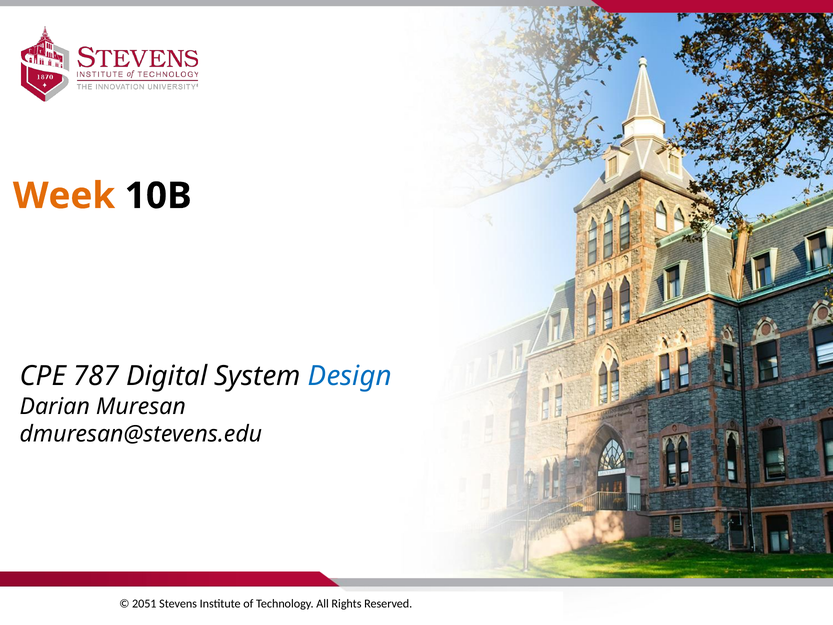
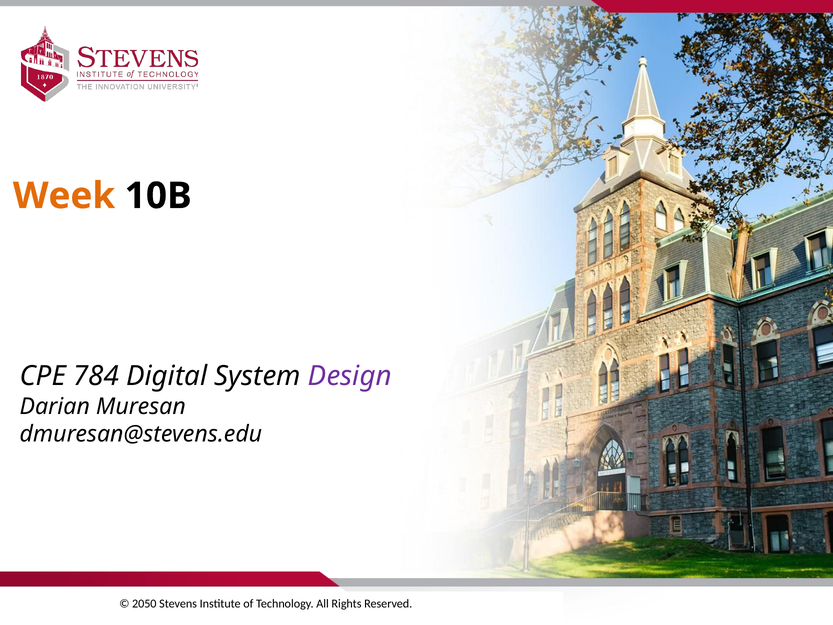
787: 787 -> 784 (96, 376)
Design colour: blue -> purple (350, 376)
2051: 2051 -> 2050 (144, 603)
